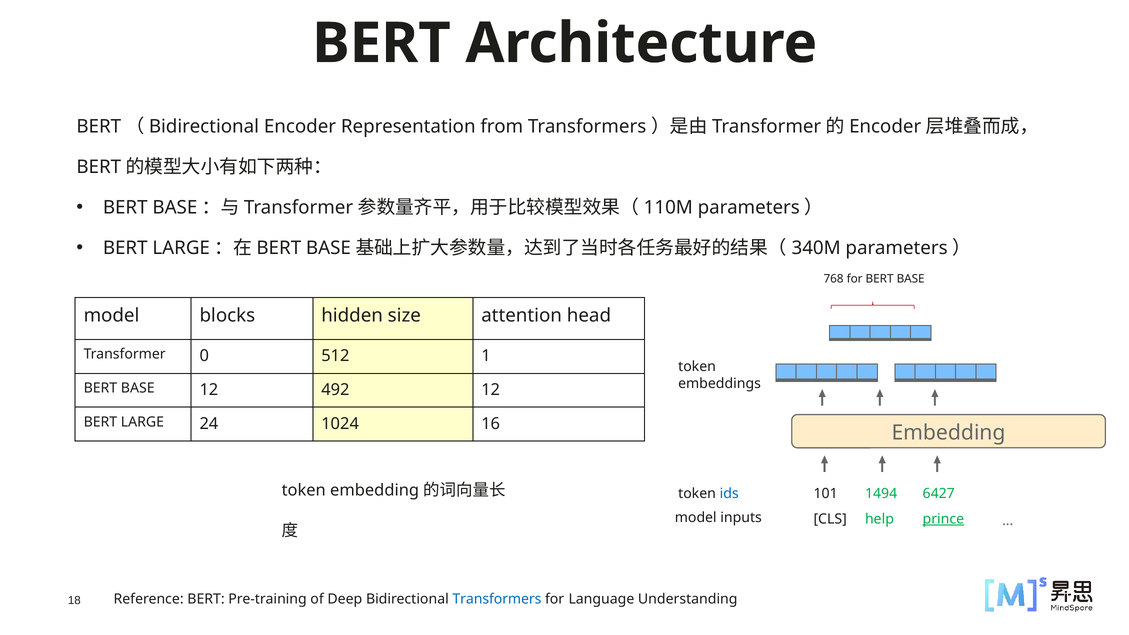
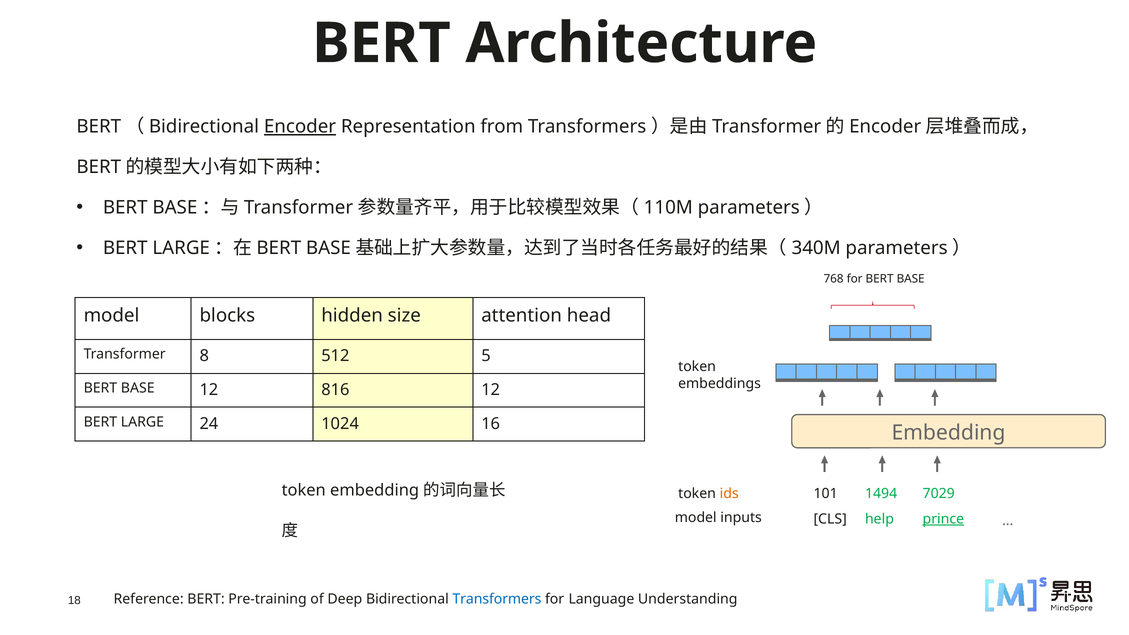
Encoder underline: none -> present (300, 127)
0: 0 -> 8 (204, 356)
1: 1 -> 5 (486, 356)
492: 492 -> 816 (335, 390)
ids colour: blue -> orange (729, 494)
6427: 6427 -> 7029 (939, 494)
